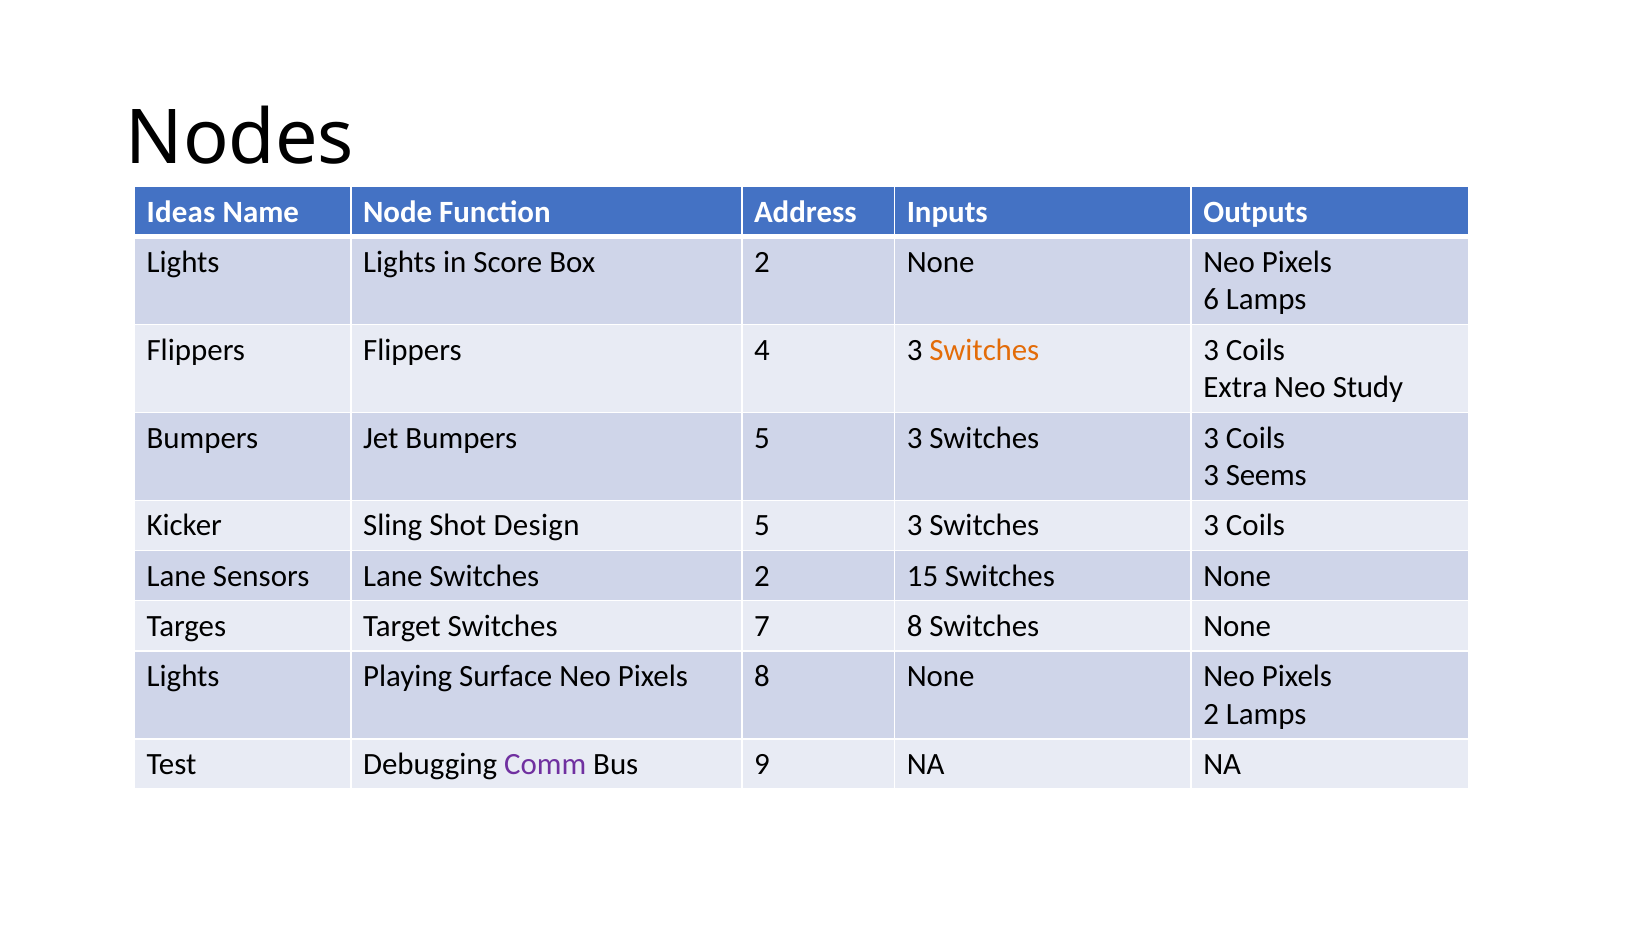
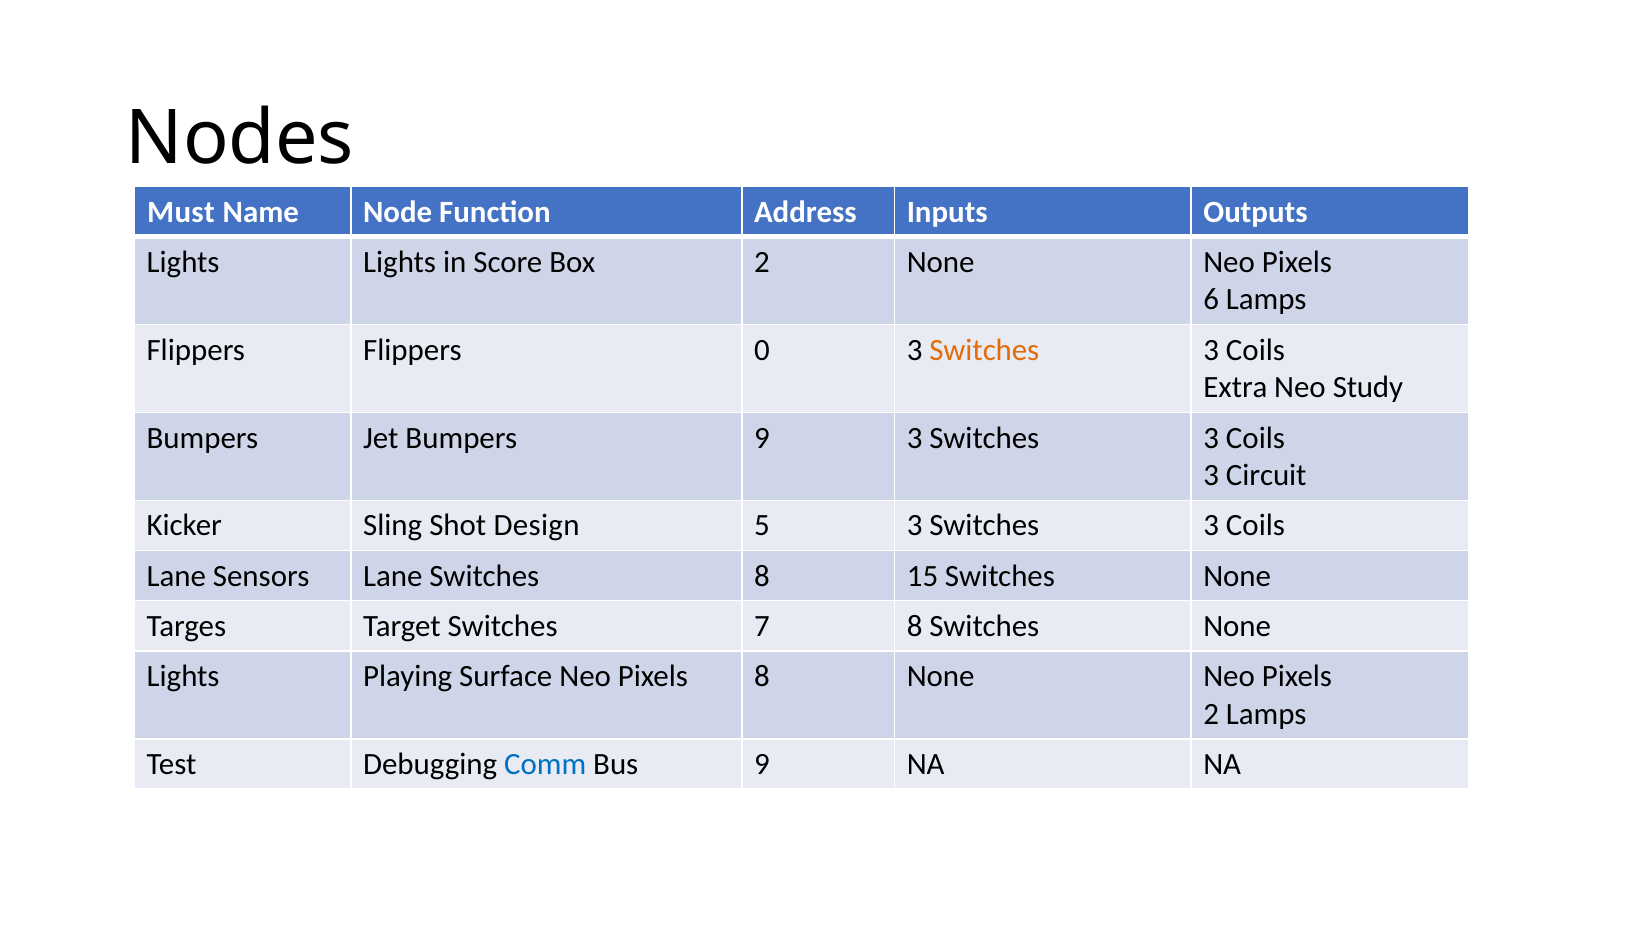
Ideas: Ideas -> Must (181, 212)
4: 4 -> 0 (762, 350)
Bumpers 5: 5 -> 9 (762, 438)
Seems: Seems -> Circuit (1266, 475)
Switches 2: 2 -> 8 (762, 576)
Comm colour: purple -> blue (545, 764)
